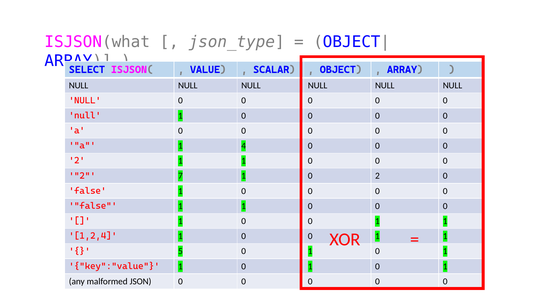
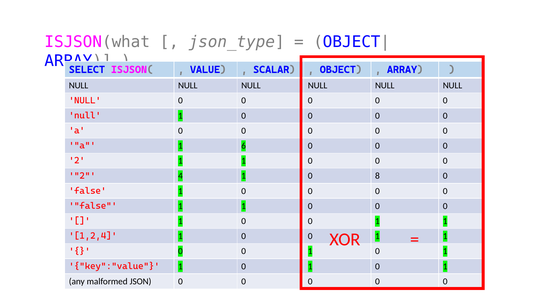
4: 4 -> 6 (244, 146)
7: 7 -> 4 (180, 176)
1 0 2: 2 -> 8 (377, 176)
5: 5 -> 0 (180, 252)
